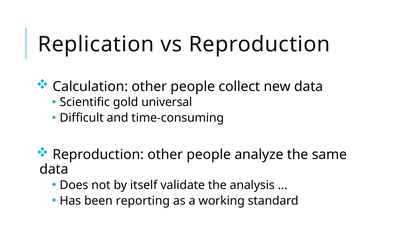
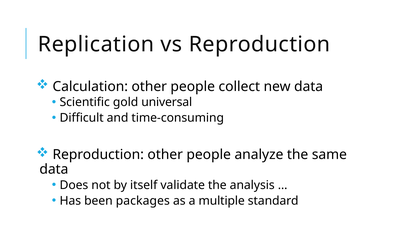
reporting: reporting -> packages (143, 201)
working: working -> multiple (222, 201)
